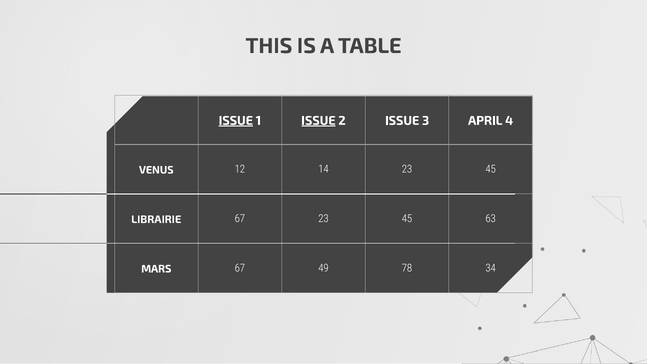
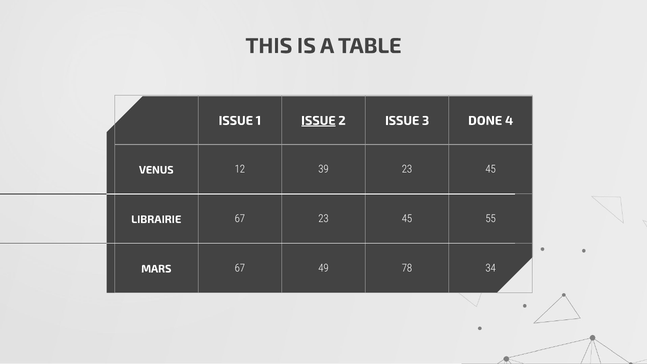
ISSUE underline: present -> none (236, 121)
APRIL: APRIL -> DONE (485, 121)
14: 14 -> 39 (323, 169)
63: 63 -> 55 (491, 219)
